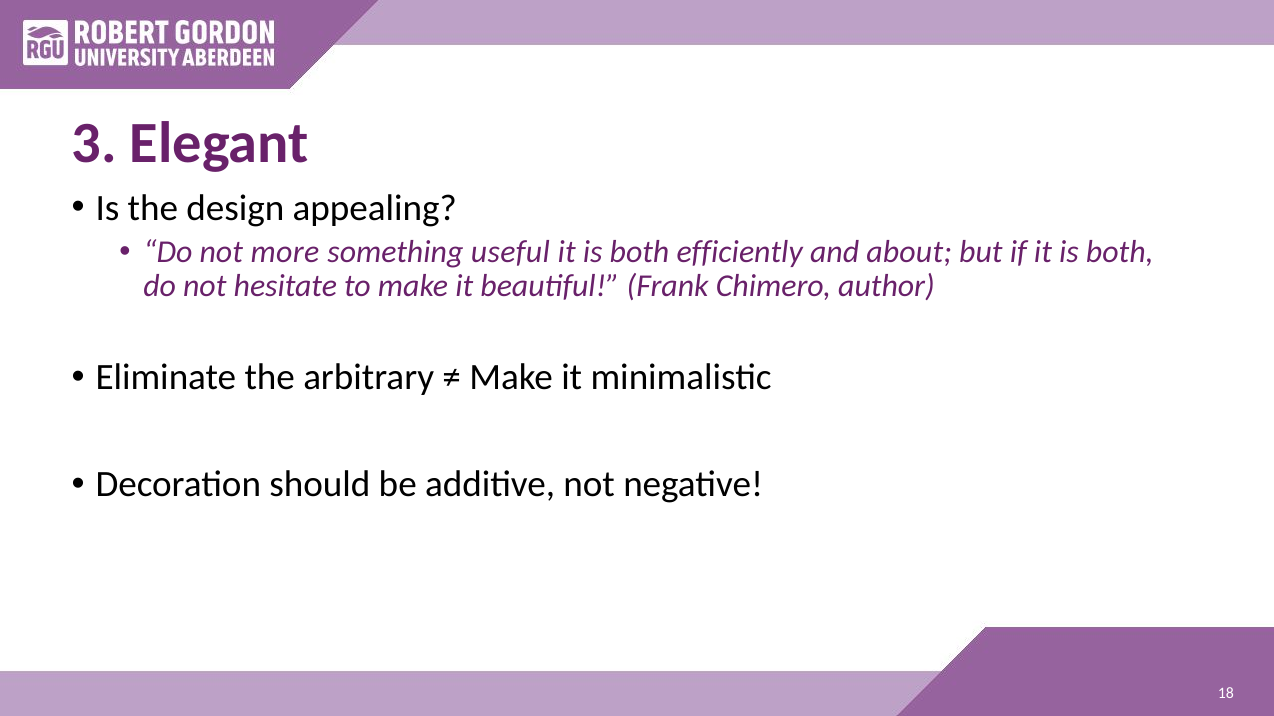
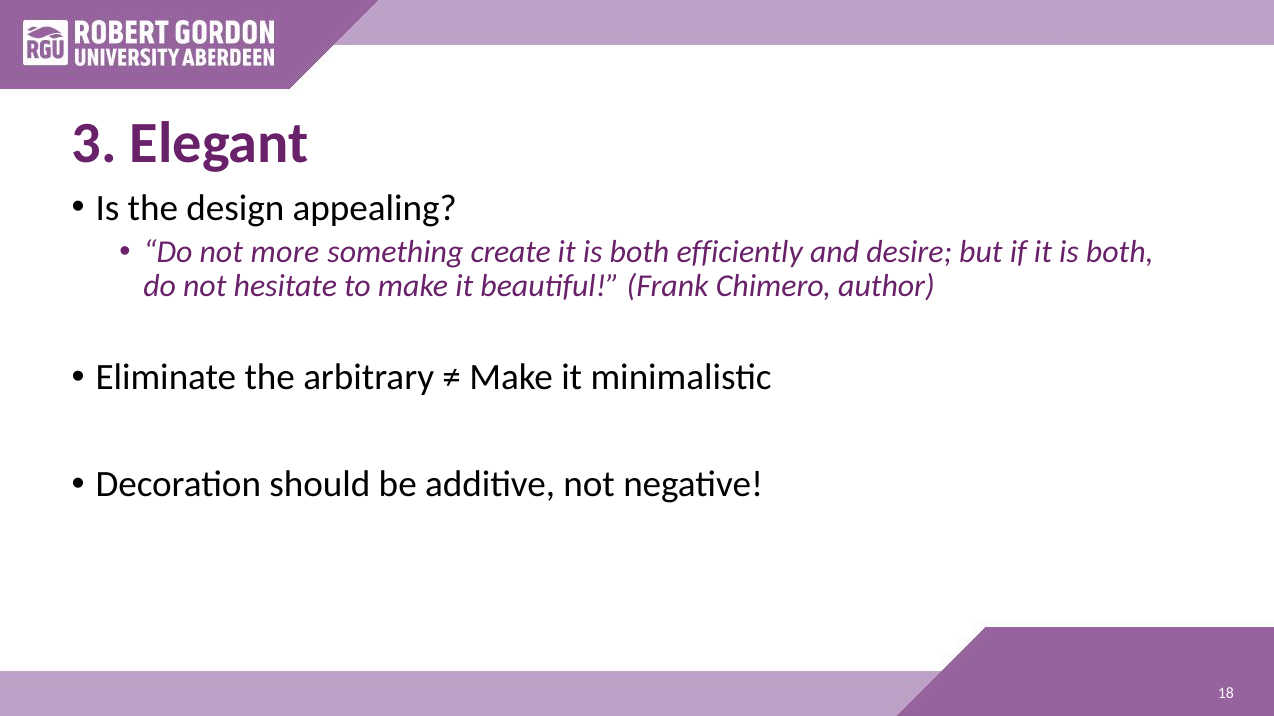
useful: useful -> create (511, 252)
about: about -> desire (909, 252)
